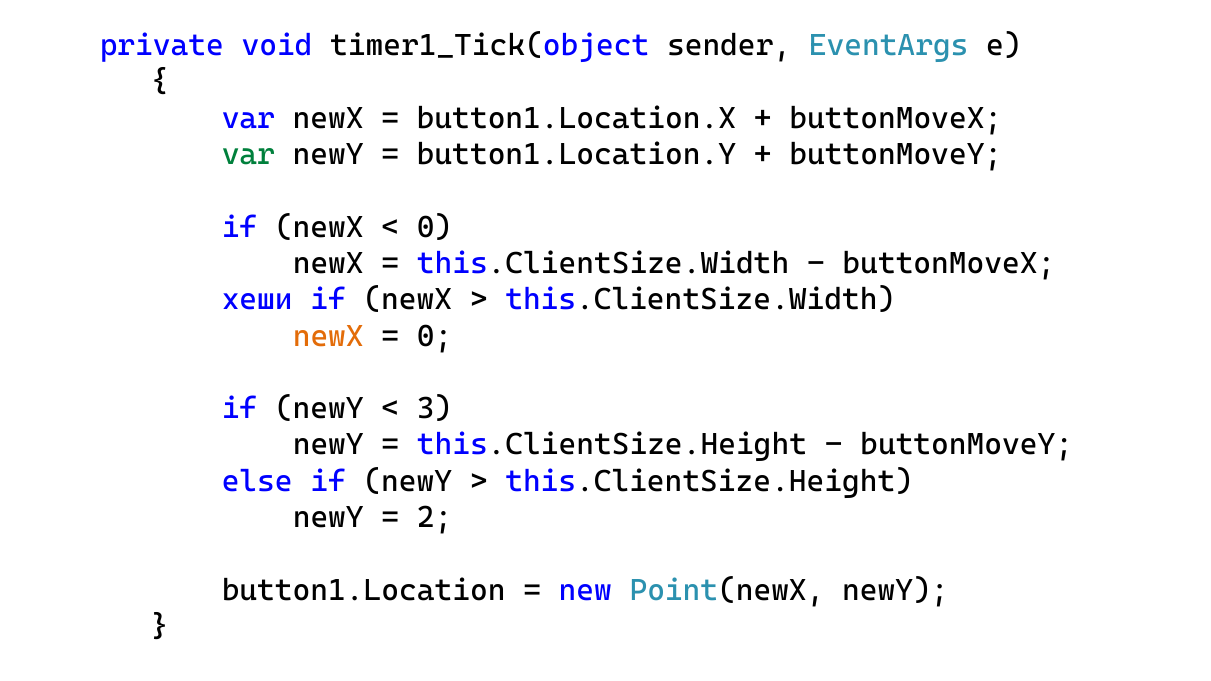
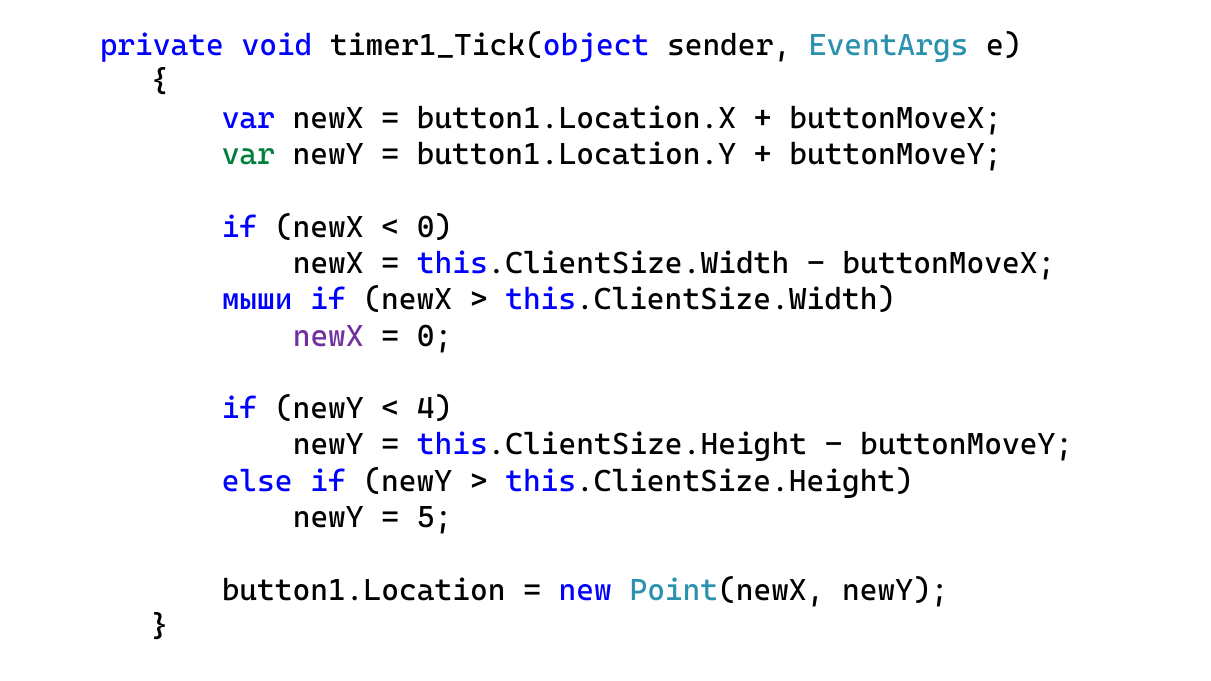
хеши: хеши -> мыши (257, 300)
newX colour: orange -> purple (328, 336)
3: 3 -> 4 (434, 409)
2: 2 -> 5 (435, 518)
